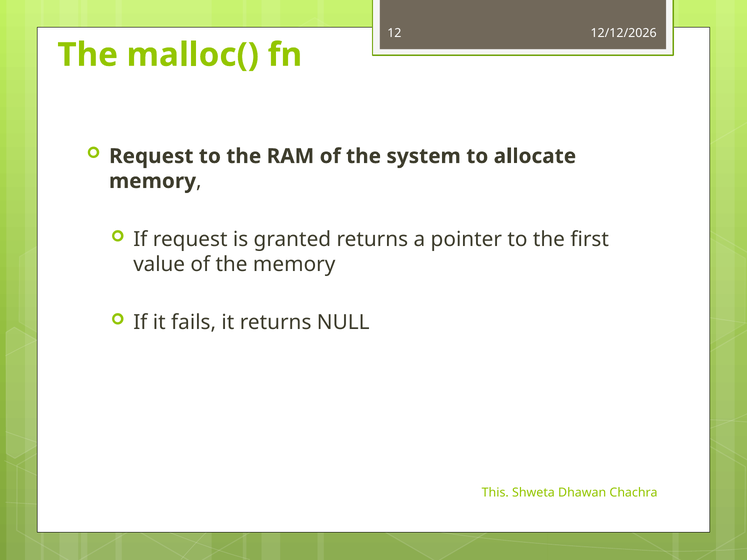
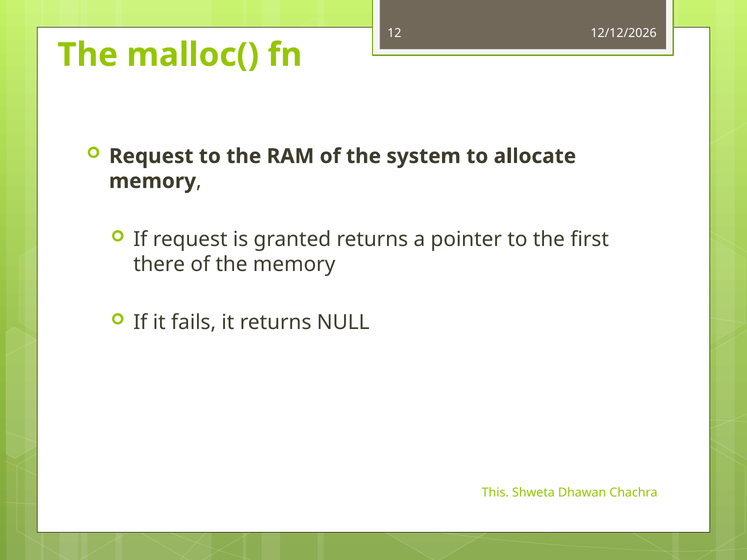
value: value -> there (159, 264)
